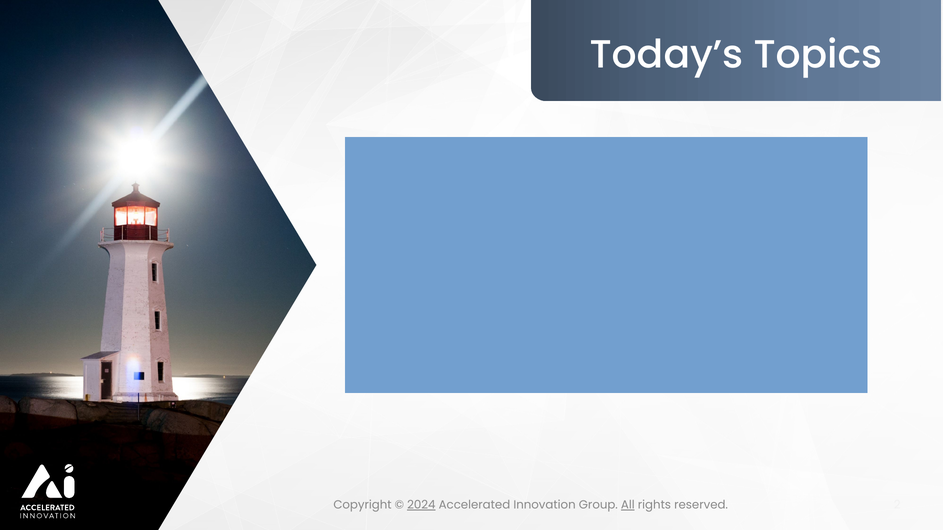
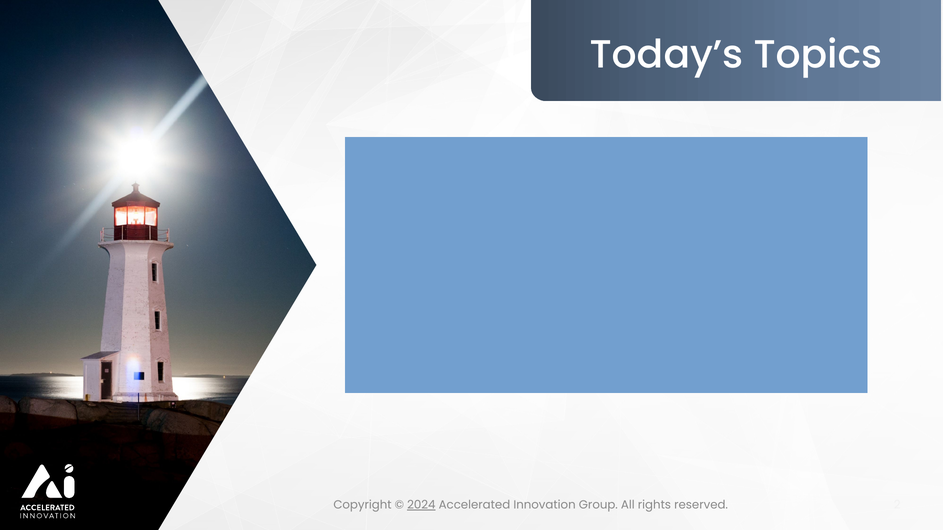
All underline: present -> none (628, 505)
